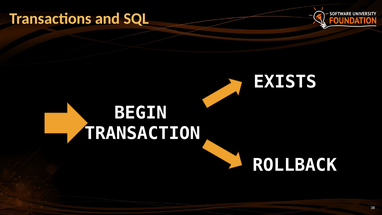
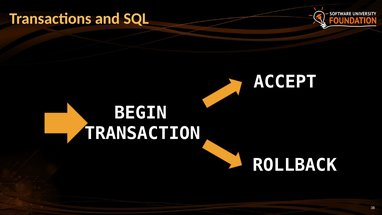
EXISTS: EXISTS -> ACCEPT (285, 82)
